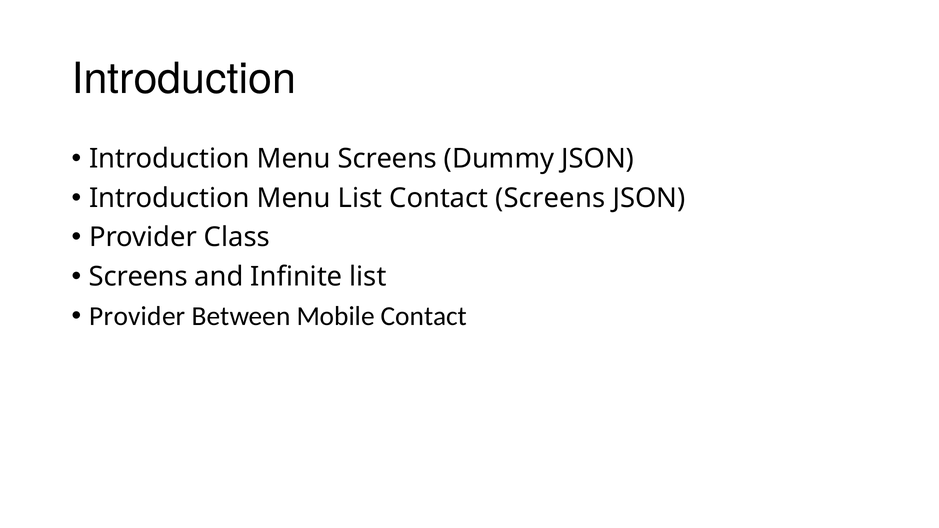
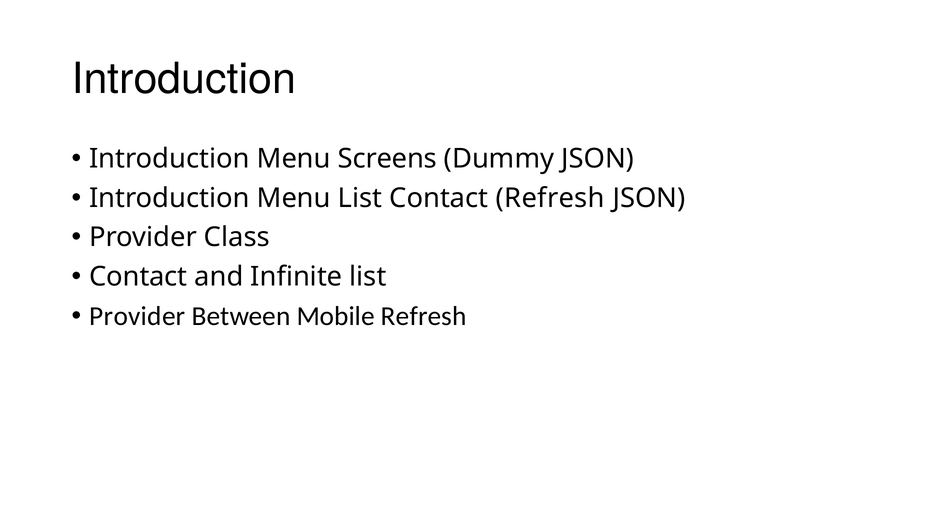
Contact Screens: Screens -> Refresh (550, 198)
Screens: Screens -> Contact (138, 277)
Mobile Contact: Contact -> Refresh (424, 316)
